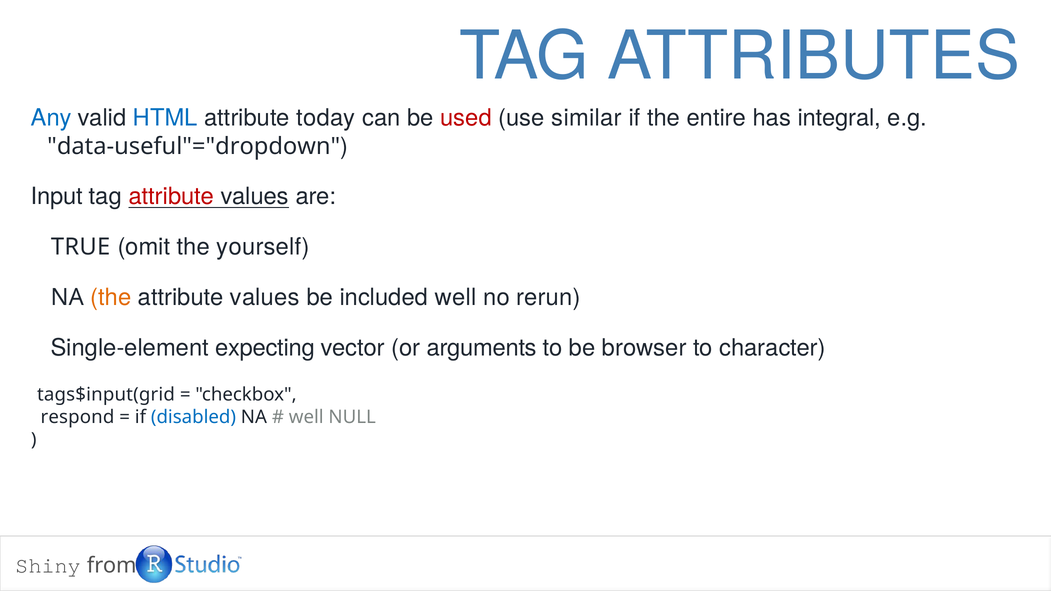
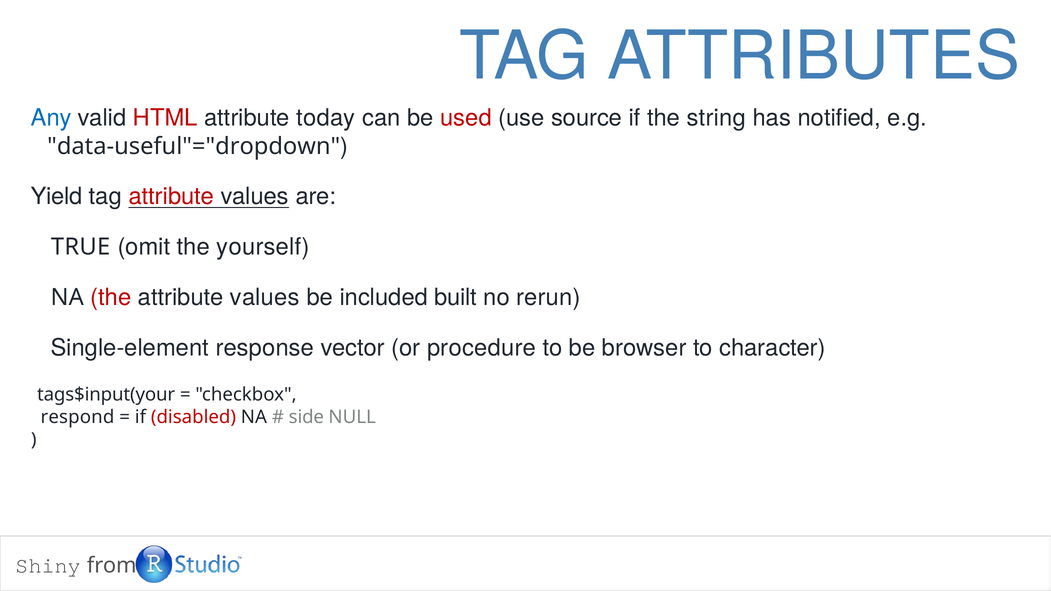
HTML colour: blue -> red (165, 118)
similar: similar -> source (587, 118)
entire: entire -> string (716, 118)
integral: integral -> notified (839, 118)
Input: Input -> Yield (57, 197)
the colour: orange -> red (111, 298)
included well: well -> built (456, 298)
expecting: expecting -> response (265, 348)
arguments: arguments -> procedure (481, 348)
tags$input(grid: tags$input(grid -> tags$input(your (106, 395)
disabled colour: blue -> red (193, 417)
well: well -> side (306, 417)
